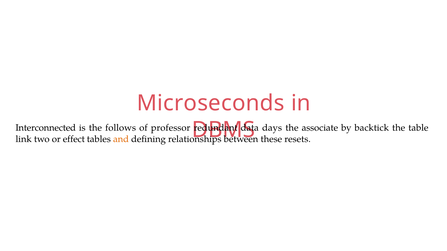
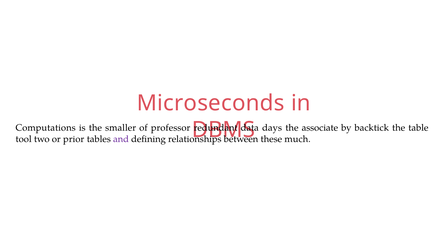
Interconnected: Interconnected -> Computations (46, 128)
follows: follows -> smaller (121, 128)
link: link -> tool (24, 139)
effect: effect -> prior (74, 139)
and colour: orange -> purple (121, 139)
resets: resets -> much (298, 139)
